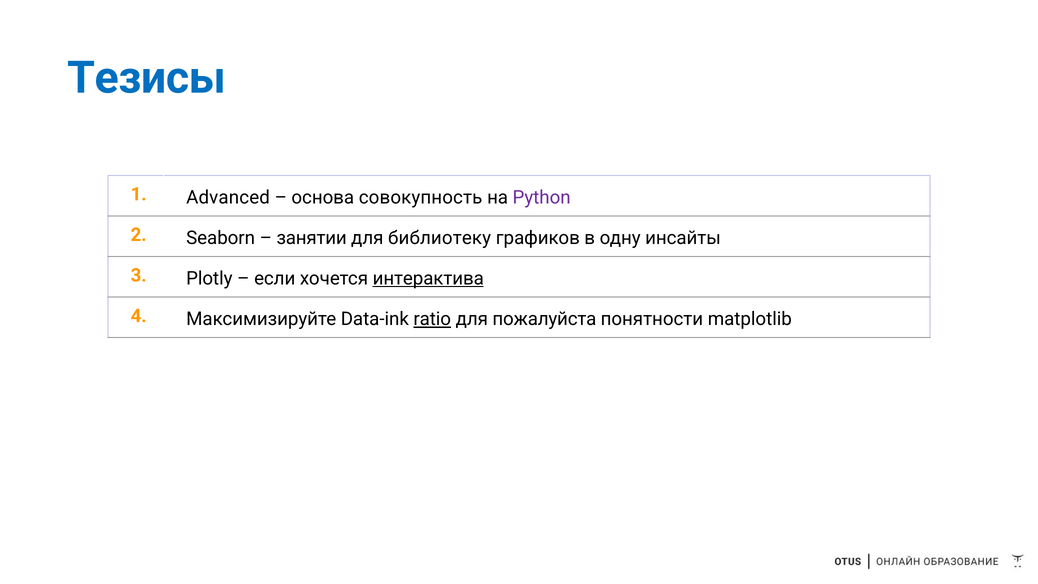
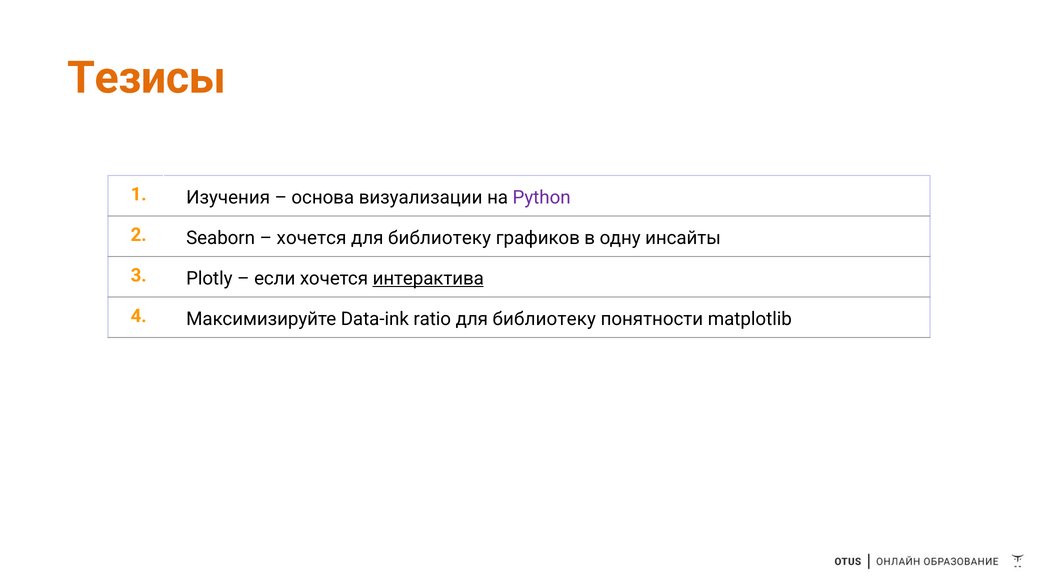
Тезисы colour: blue -> orange (146, 78)
Advanced: Advanced -> Изучения (228, 197)
совокупность: совокупность -> визуализации (421, 197)
занятии: занятии -> хочется (312, 238)
ratio underline: present -> none (432, 319)
пожалуйста: пожалуйста -> библиотеку (544, 319)
